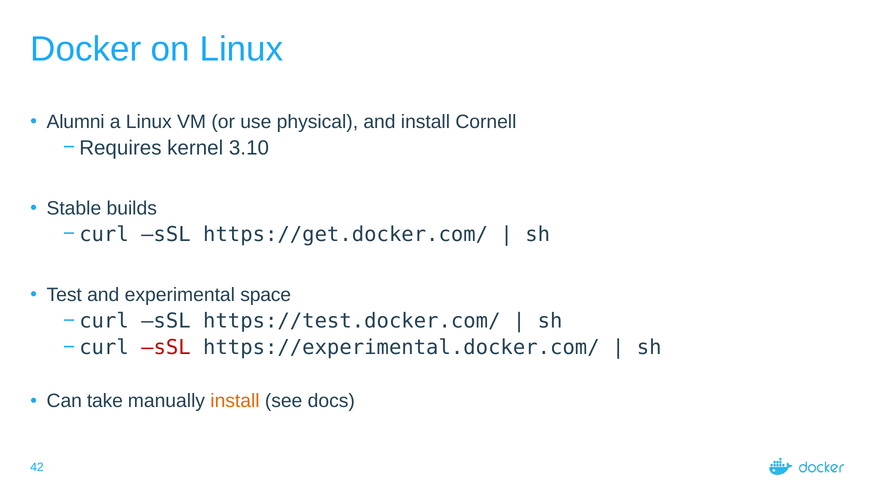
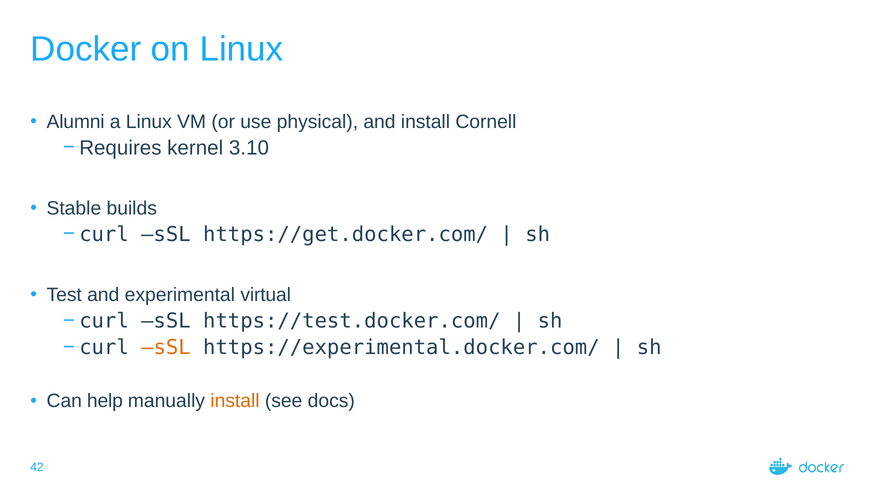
space: space -> virtual (266, 295)
sSL colour: red -> orange (166, 348)
take: take -> help (105, 401)
